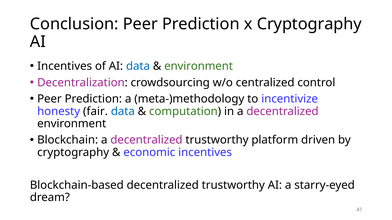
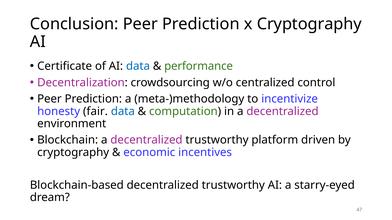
Incentives: Incentives -> Certificate (65, 66)
environment: environment -> performance (199, 66)
